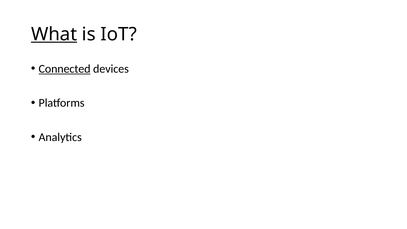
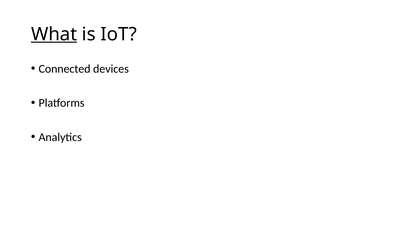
Connected underline: present -> none (65, 69)
